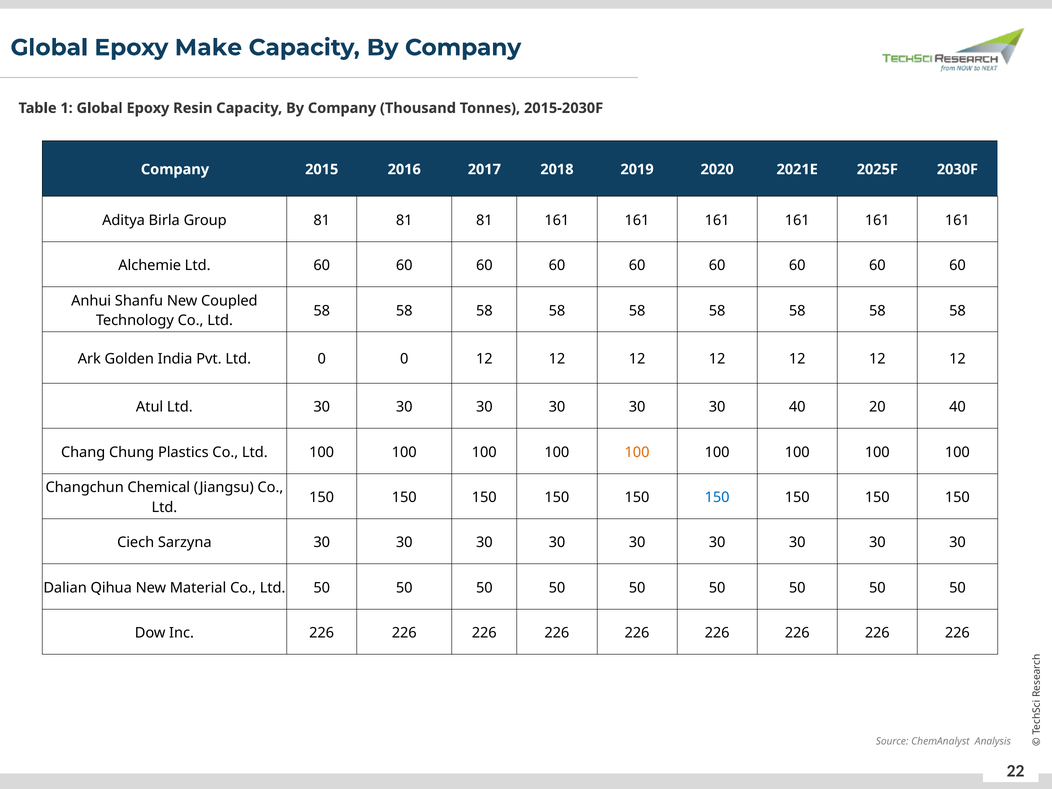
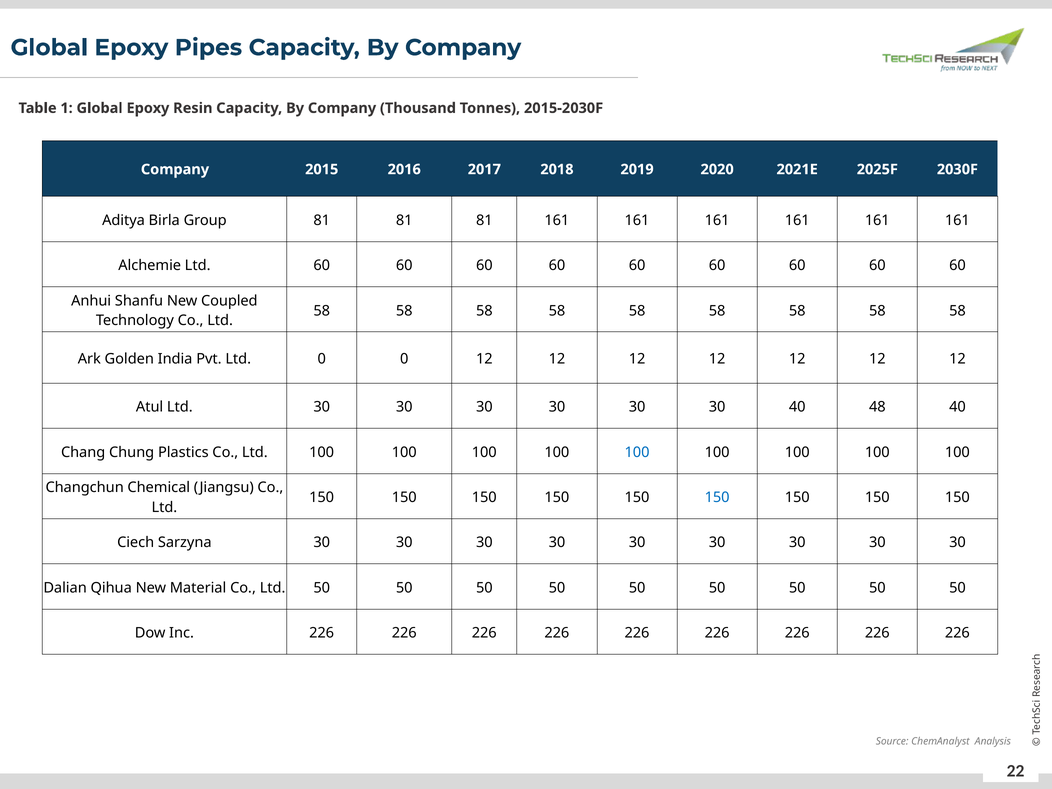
Make: Make -> Pipes (208, 48)
20: 20 -> 48 (877, 407)
100 colour: orange -> blue (637, 452)
